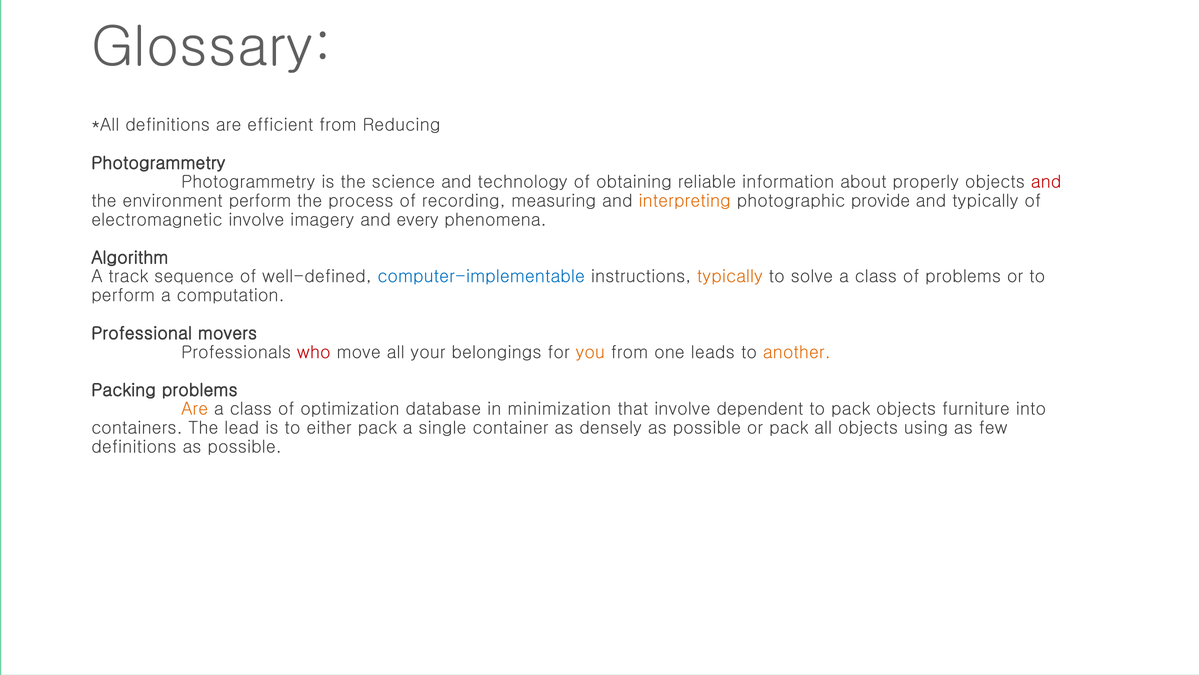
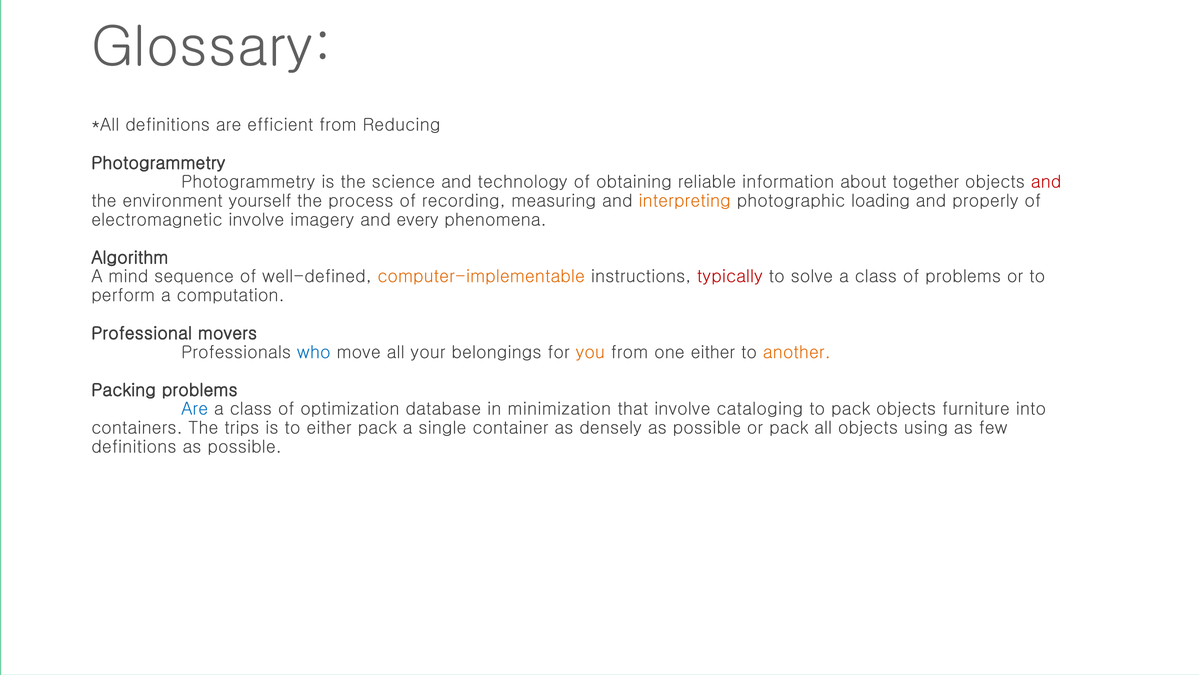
properly: properly -> together (926, 182)
environment perform: perform -> yourself (260, 201)
provide: provide -> loading (881, 201)
and typically: typically -> properly (985, 201)
track: track -> mind (128, 276)
computer-implementable colour: blue -> orange (481, 276)
typically colour: orange -> red (730, 276)
who colour: red -> blue (314, 352)
one leads: leads -> either (713, 352)
Are colour: orange -> blue (195, 409)
dependent: dependent -> cataloging (760, 409)
lead: lead -> trips (242, 428)
